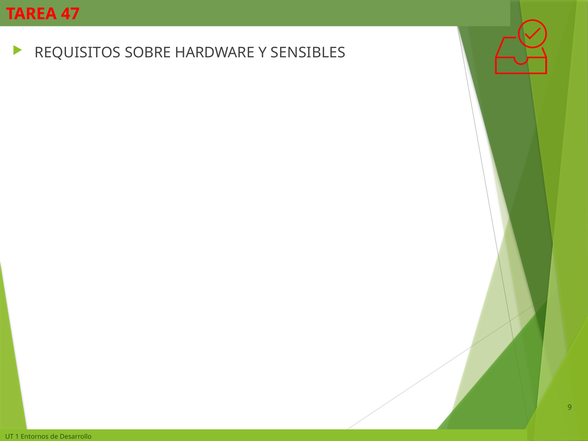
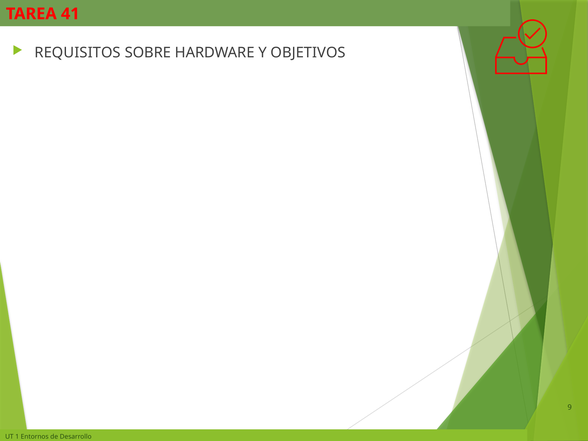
47: 47 -> 41 (70, 14)
SENSIBLES: SENSIBLES -> OBJETIVOS (308, 53)
